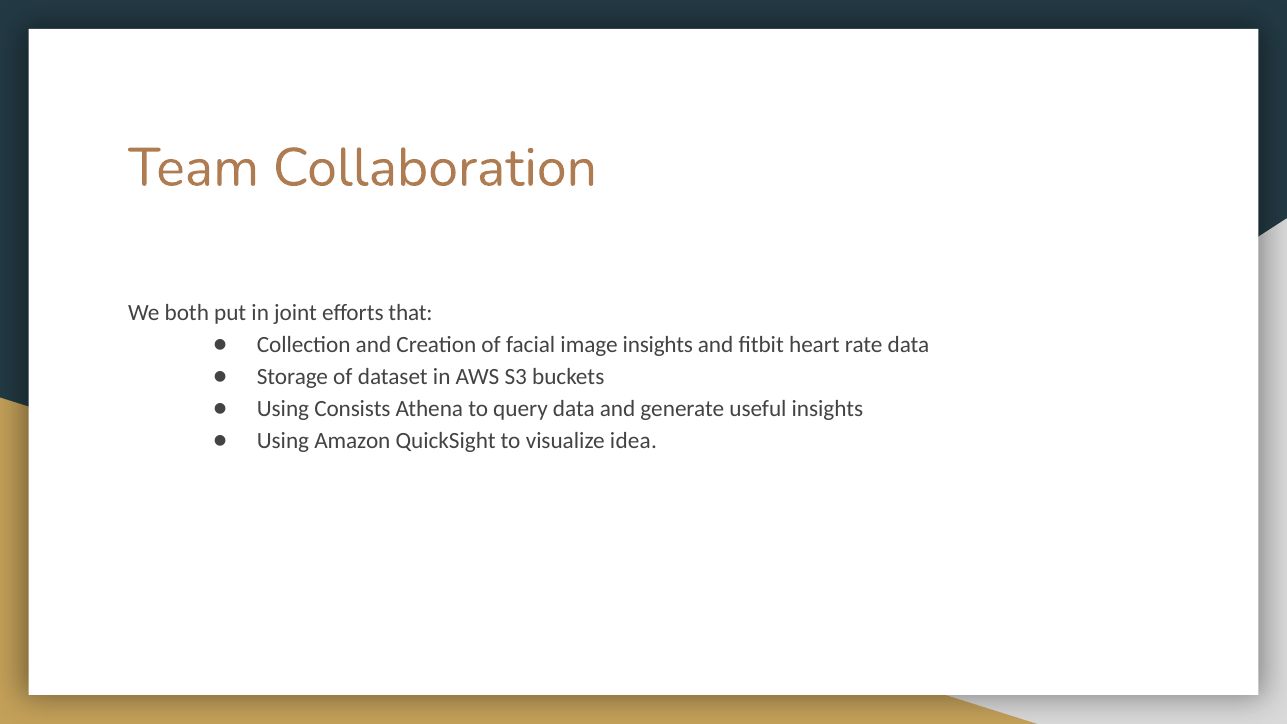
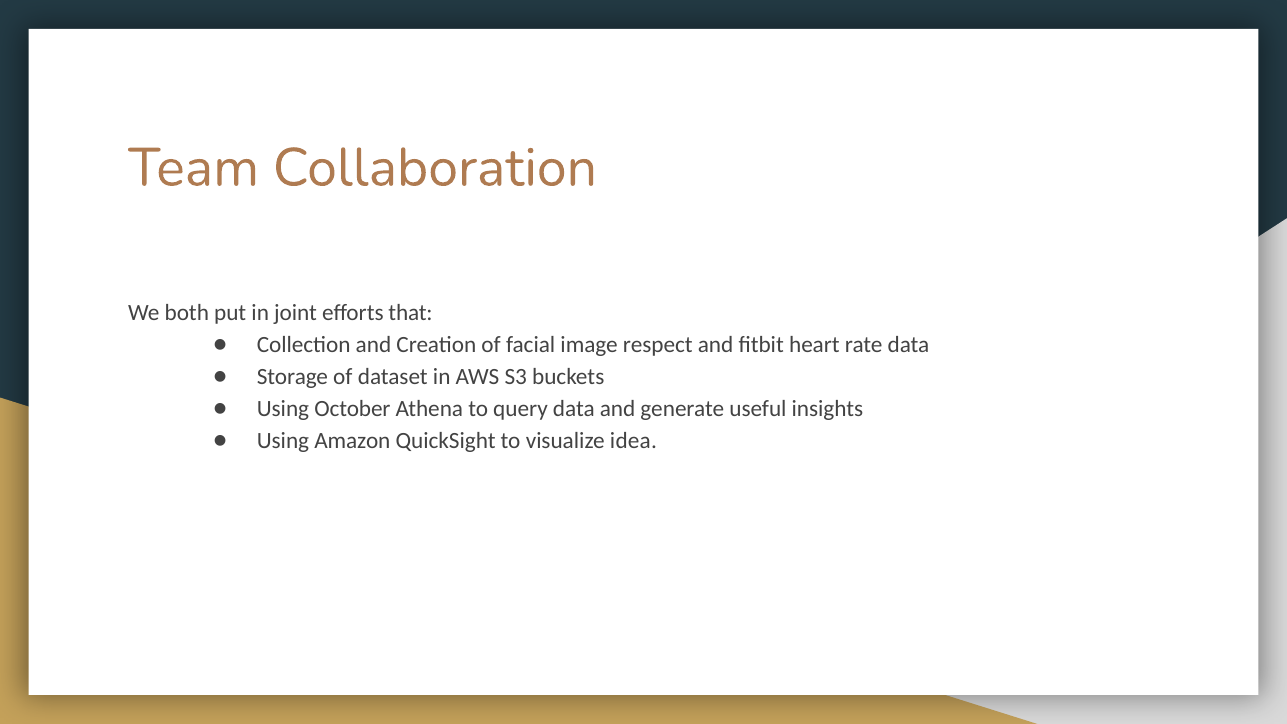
image insights: insights -> respect (658, 345)
Consists: Consists -> October (352, 409)
